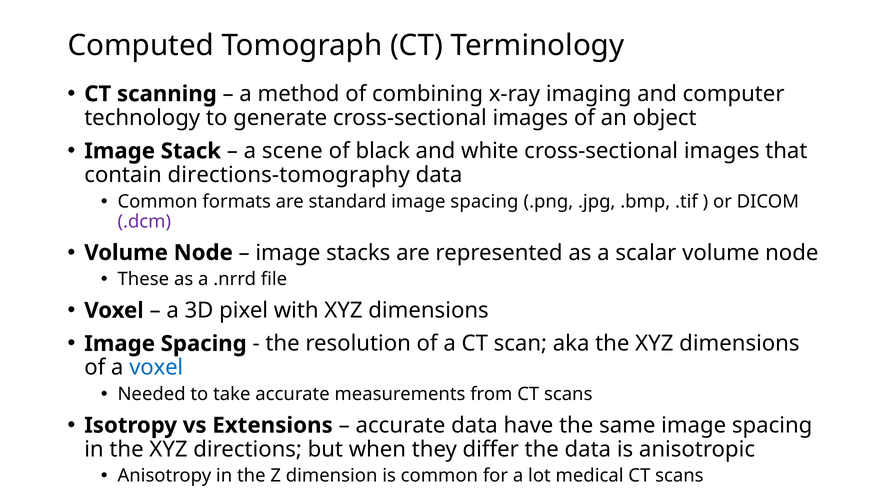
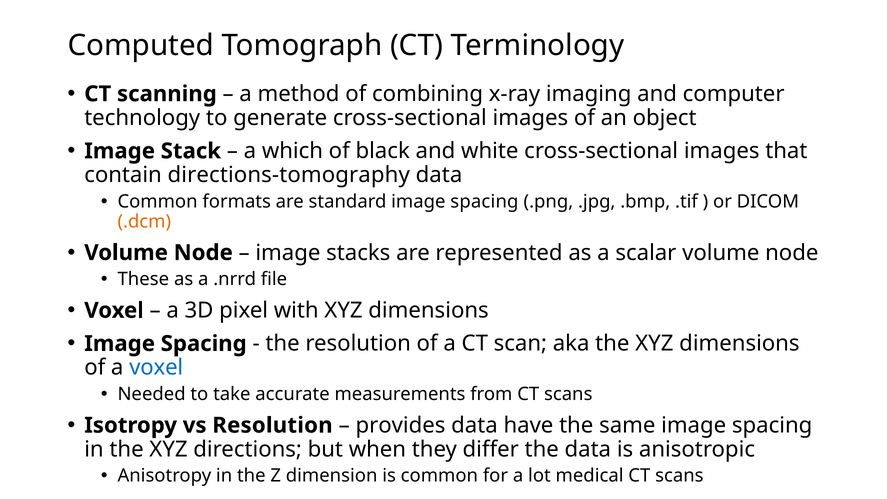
scene: scene -> which (292, 151)
.dcm colour: purple -> orange (144, 221)
vs Extensions: Extensions -> Resolution (272, 425)
accurate: accurate -> provides (401, 425)
